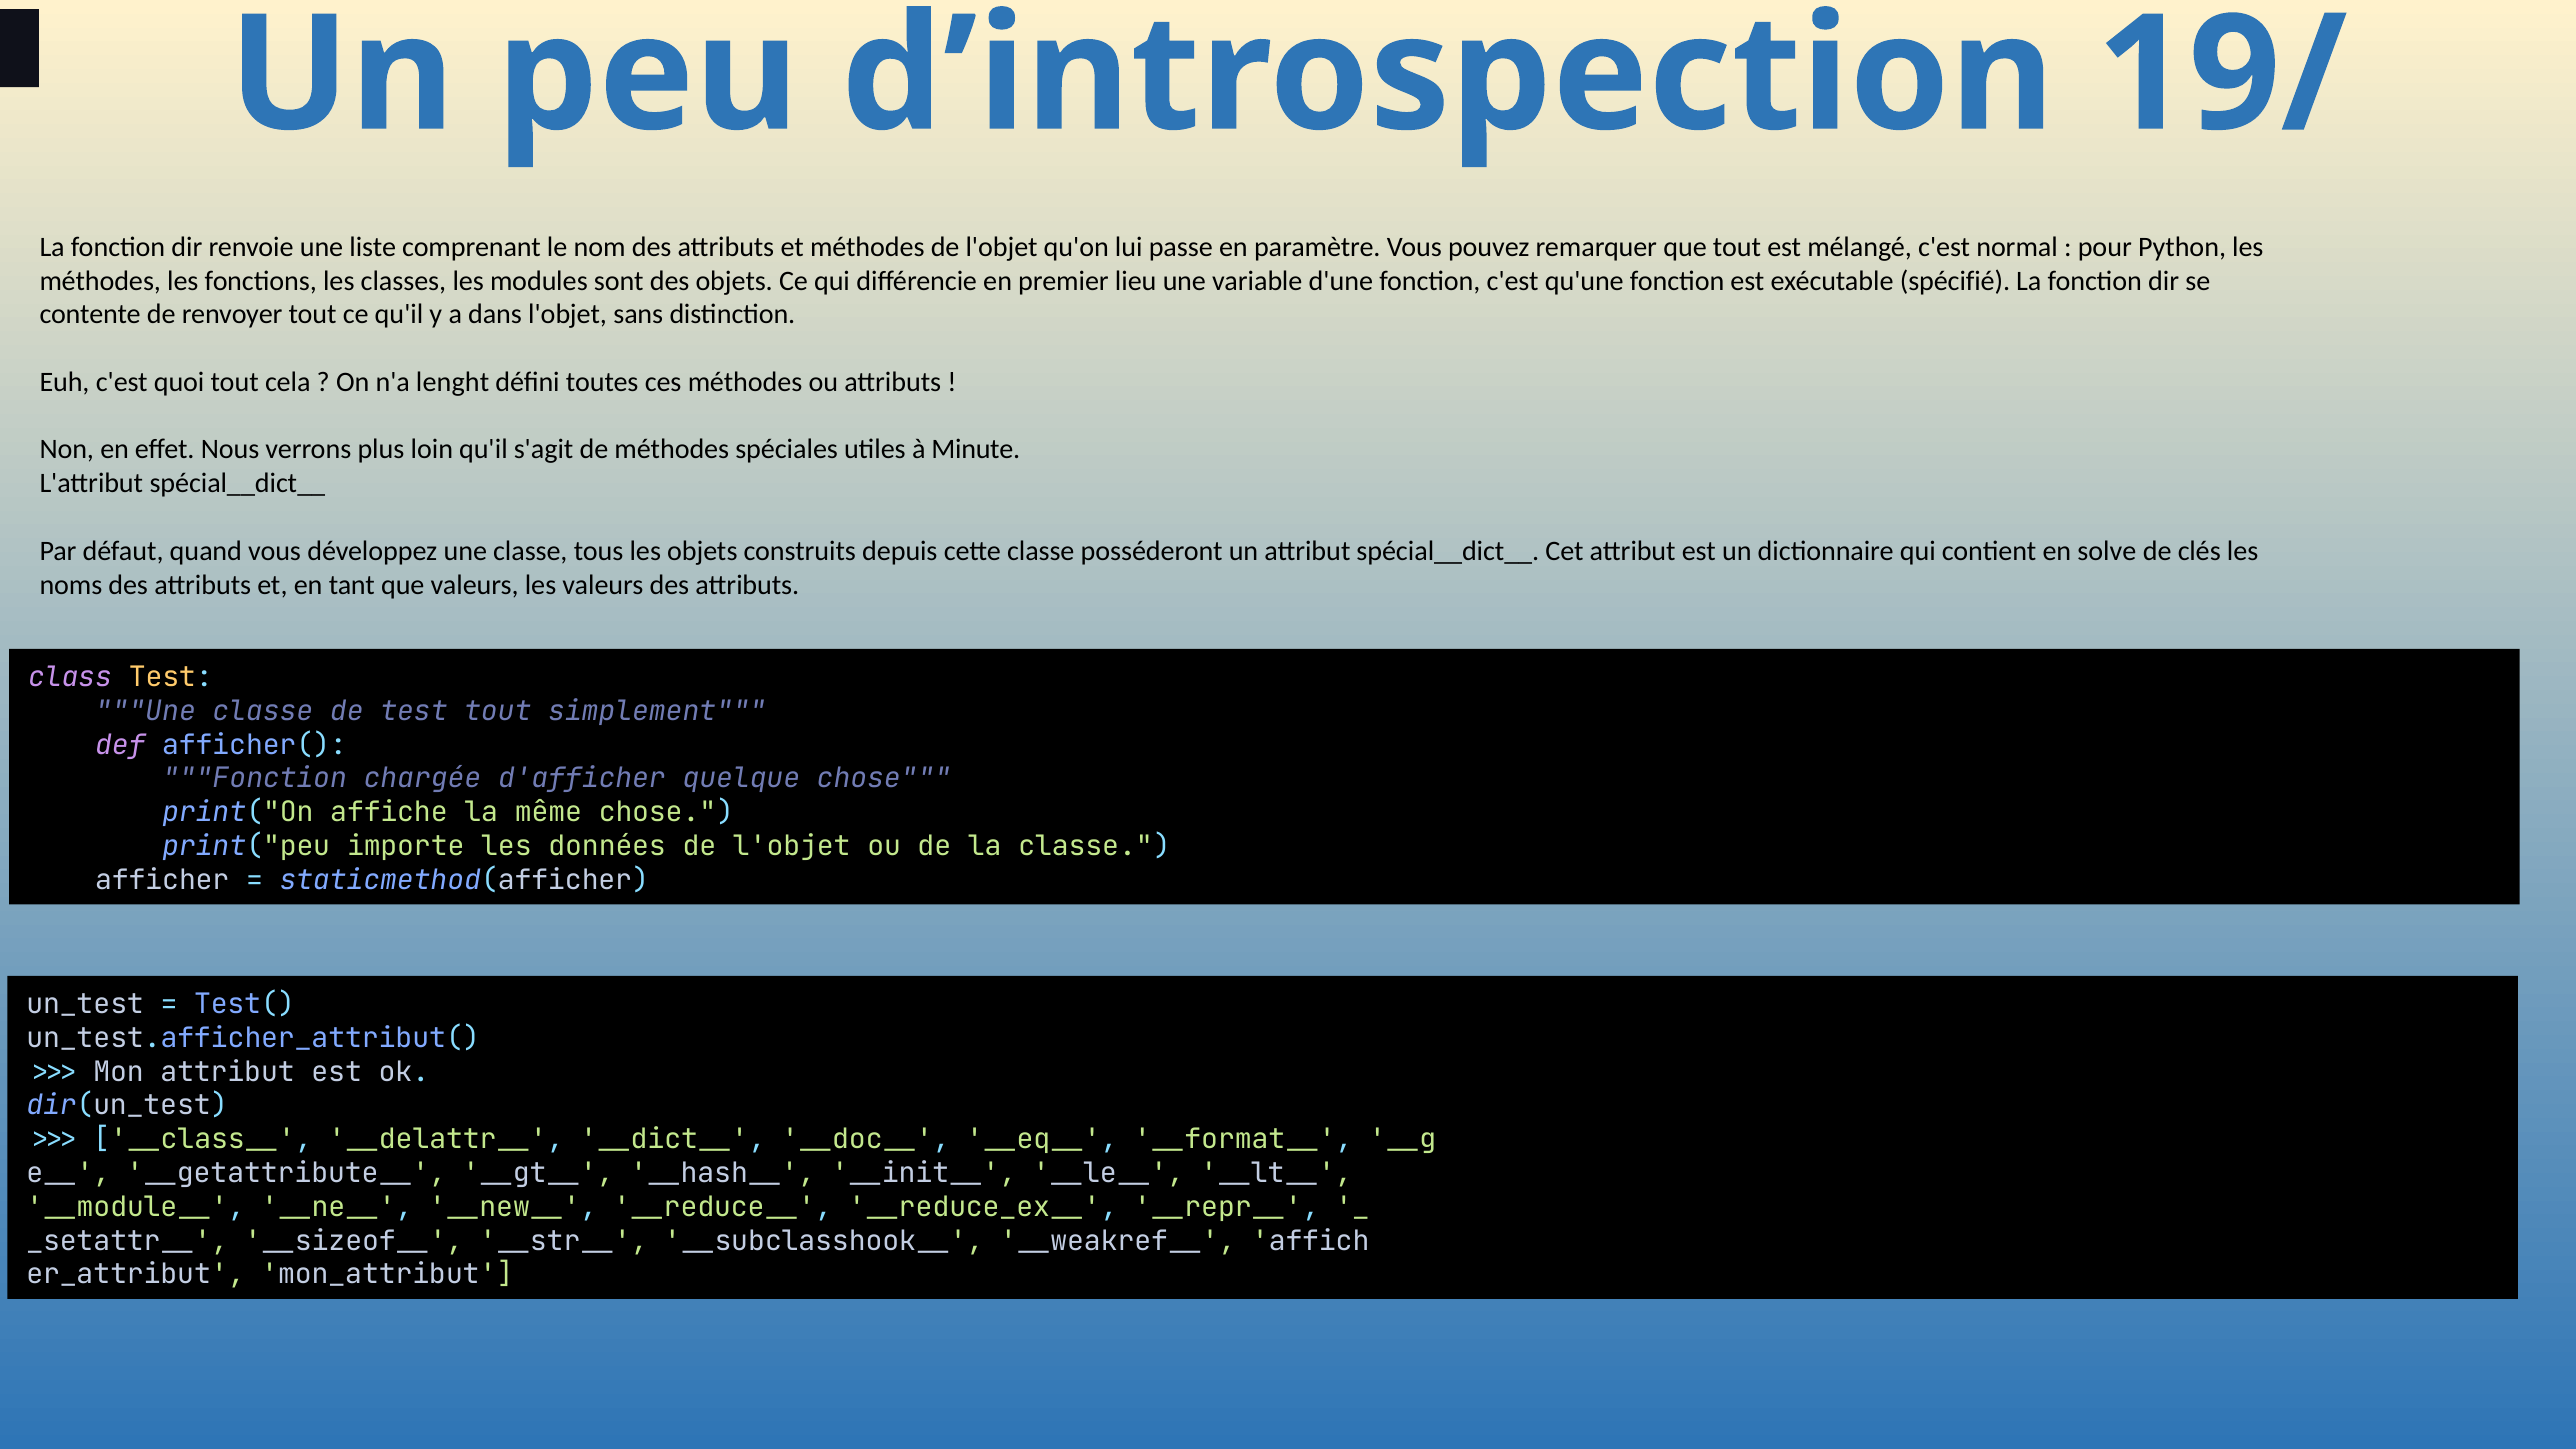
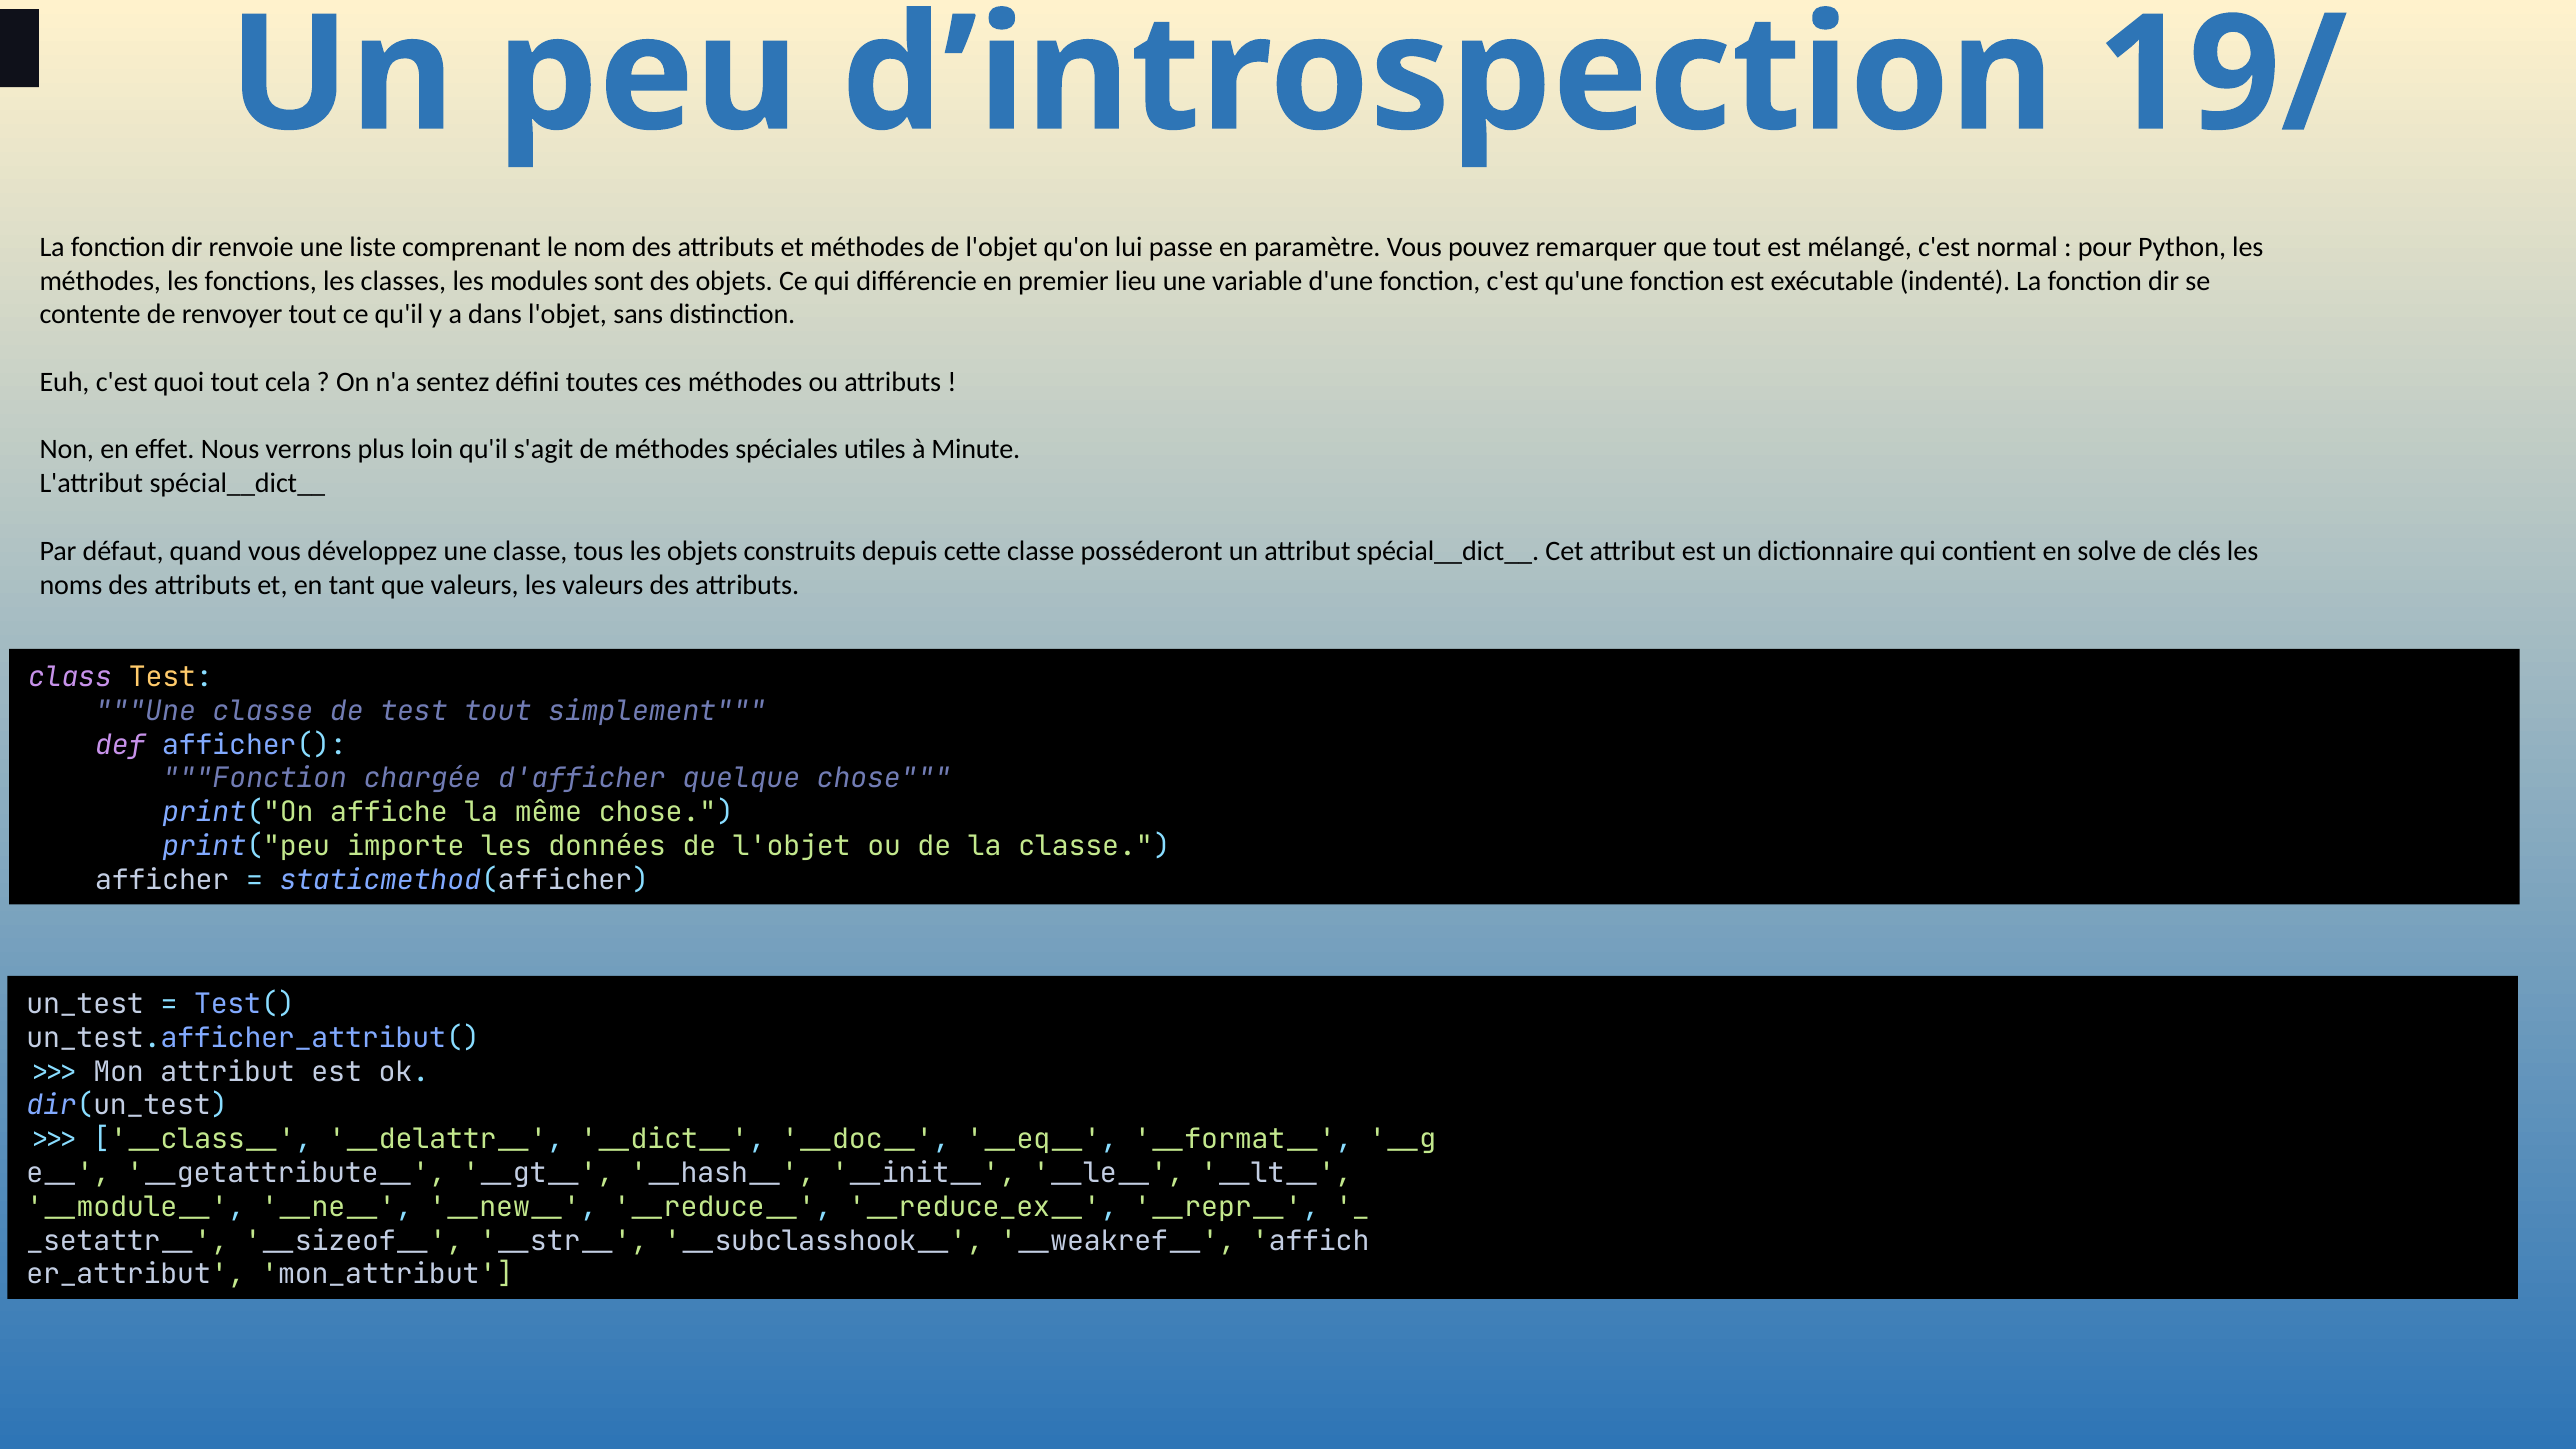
spécifié: spécifié -> indenté (1955, 281)
lenght: lenght -> sentez (453, 382)
